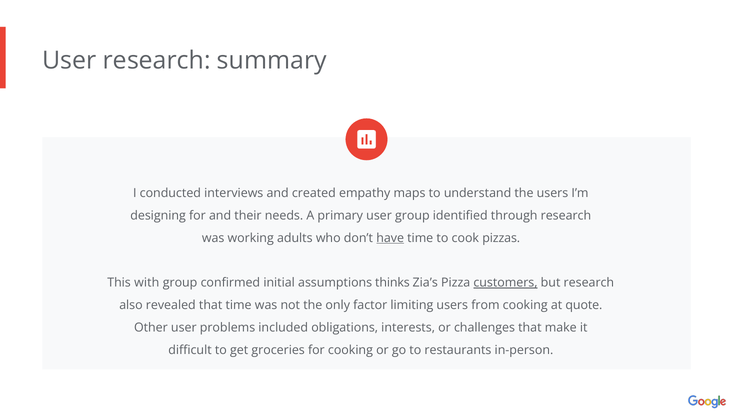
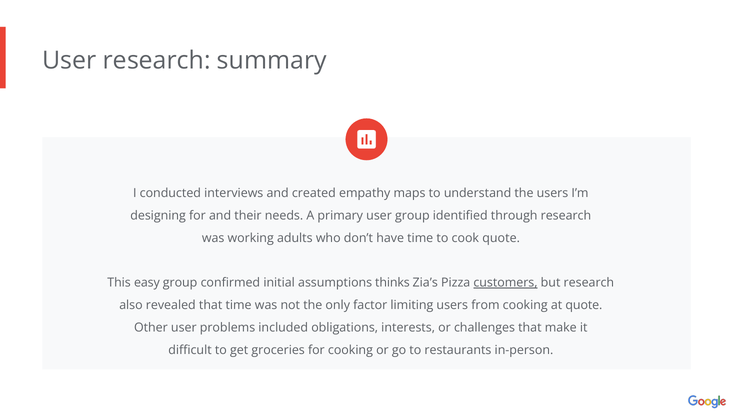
have underline: present -> none (390, 238)
cook pizzas: pizzas -> quote (501, 238)
with: with -> easy (147, 283)
